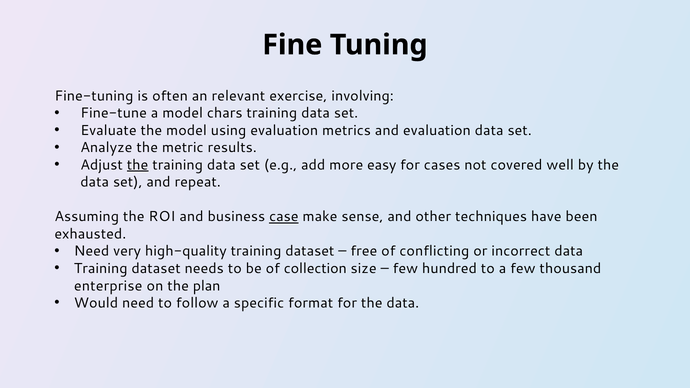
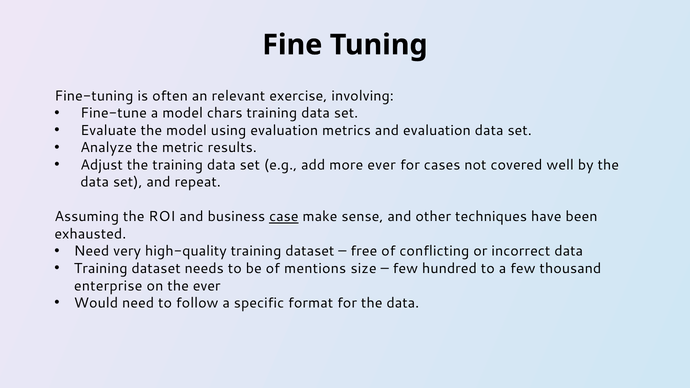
the underline: present -> none (138, 165)
more easy: easy -> ever (382, 165)
collection: collection -> mentions (315, 269)
the plan: plan -> ever (207, 286)
